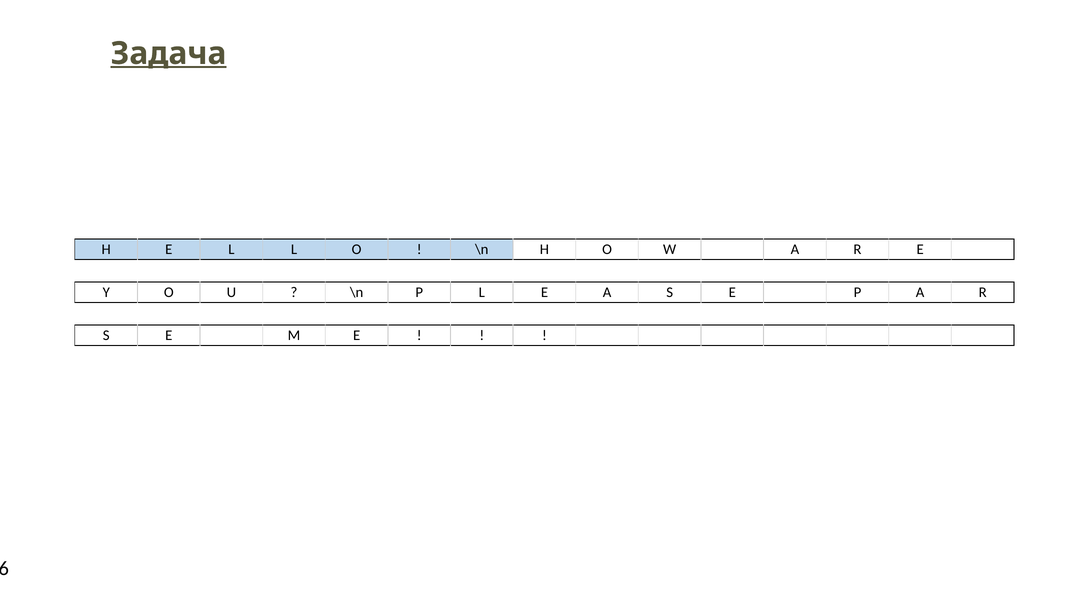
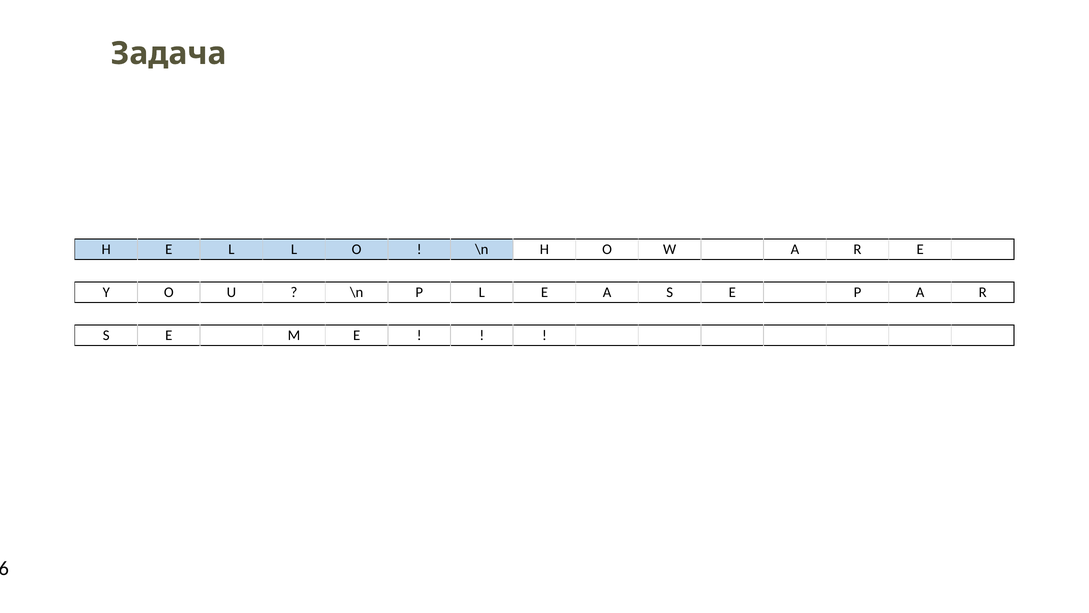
Задача underline: present -> none (169, 53)
